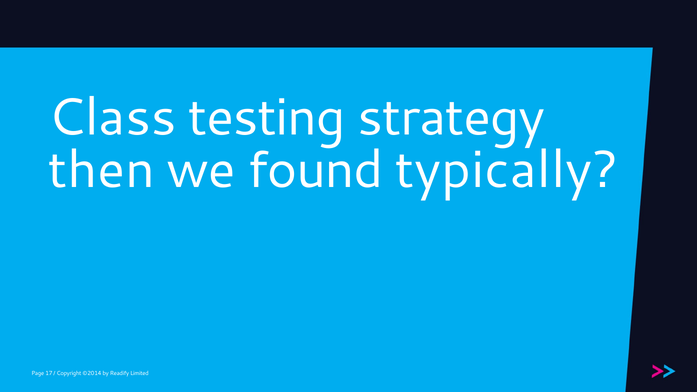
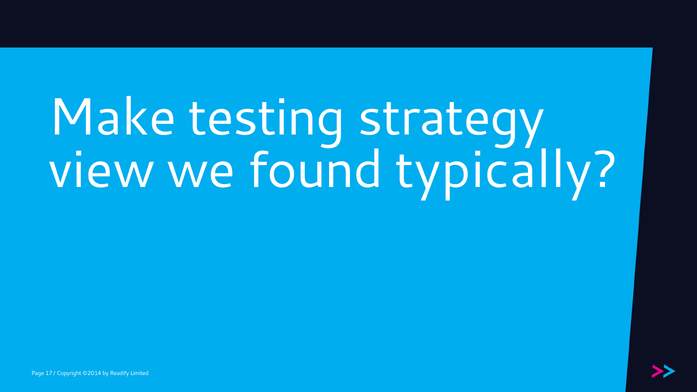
Class: Class -> Make (112, 118)
then: then -> view (102, 170)
